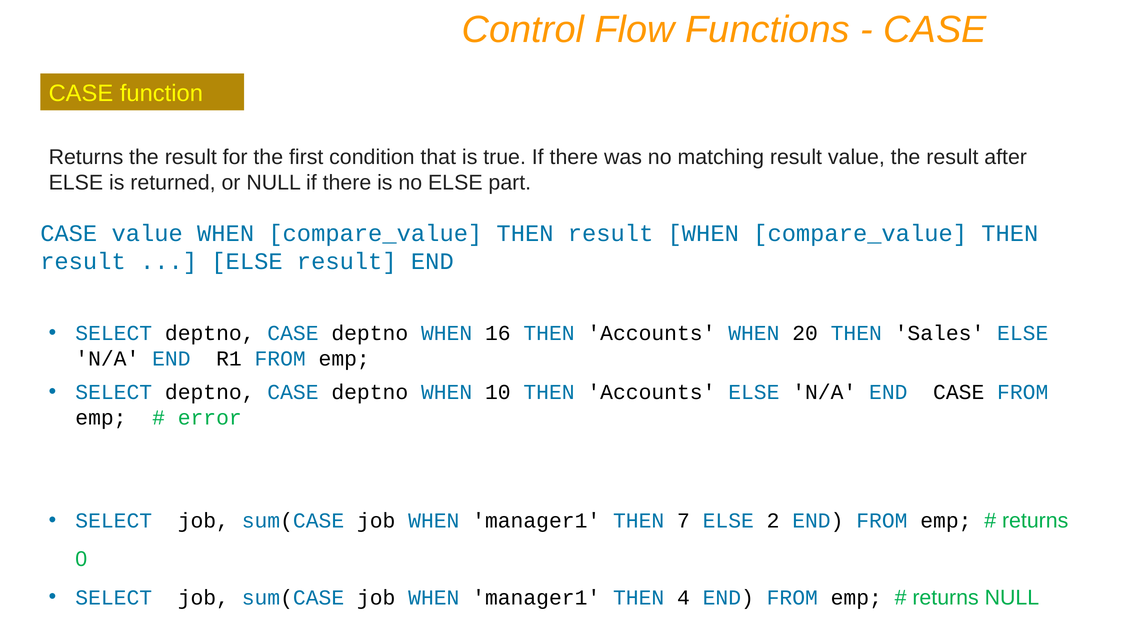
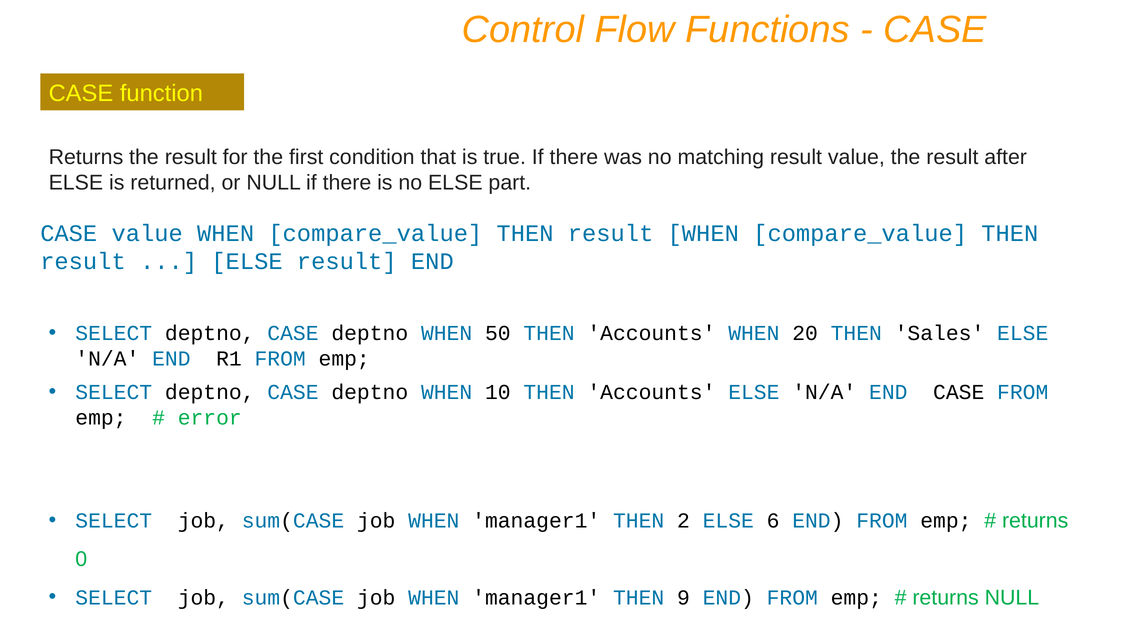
16: 16 -> 50 (498, 333)
7: 7 -> 2 (683, 521)
2: 2 -> 6 (773, 521)
4: 4 -> 9 (683, 598)
